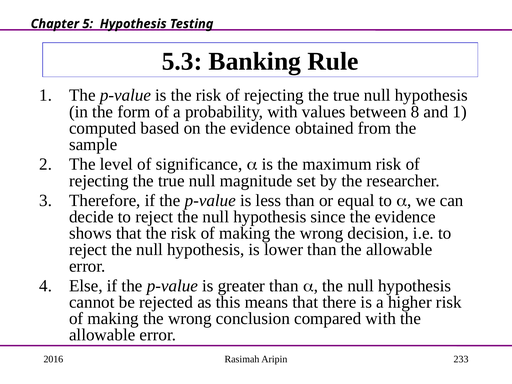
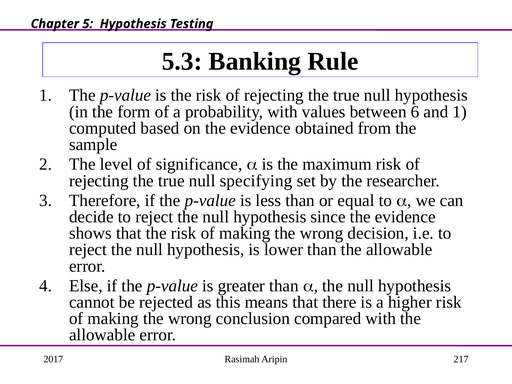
8: 8 -> 6 (415, 112)
magnitude: magnitude -> specifying (256, 181)
2016: 2016 -> 2017 (53, 359)
233: 233 -> 217 (461, 359)
